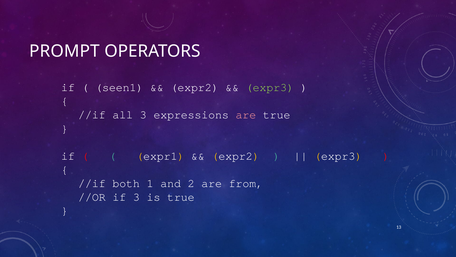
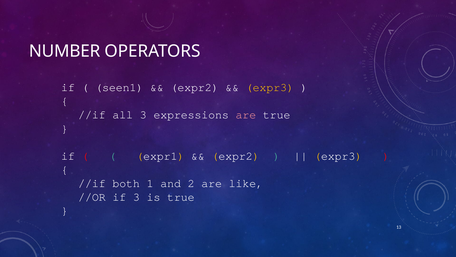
PROMPT: PROMPT -> NUMBER (65, 51)
expr3 colour: light green -> yellow (270, 87)
from: from -> like (246, 183)
